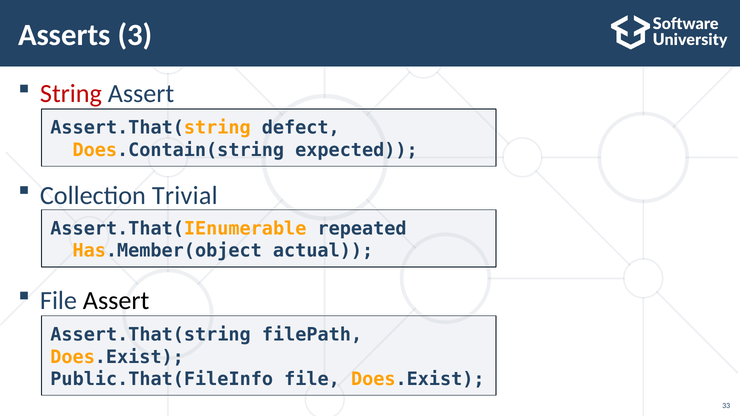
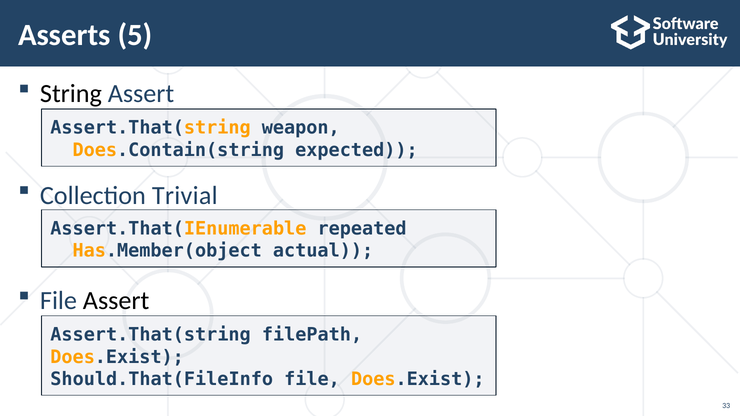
3: 3 -> 5 (135, 35)
String colour: red -> black (71, 94)
defect: defect -> weapon (301, 128)
Public.That(FileInfo: Public.That(FileInfo -> Should.That(FileInfo (162, 379)
